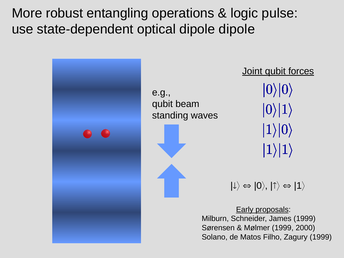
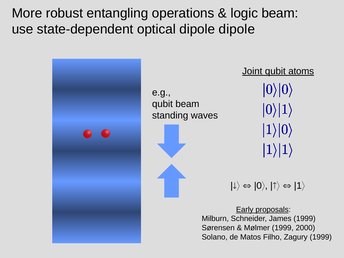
logic pulse: pulse -> beam (280, 13)
forces: forces -> atoms (301, 71)
